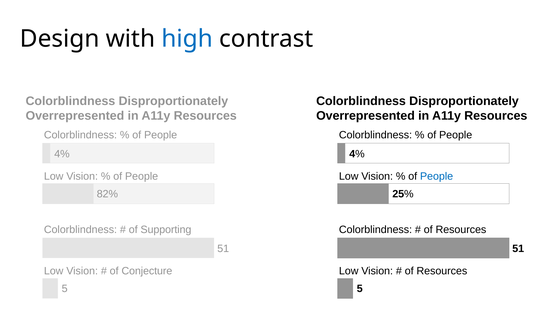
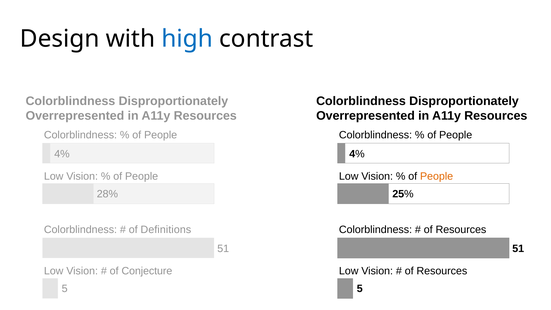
People colour: blue -> orange (437, 176)
82%: 82% -> 28% (107, 194)
Supporting: Supporting -> Definitions (166, 230)
